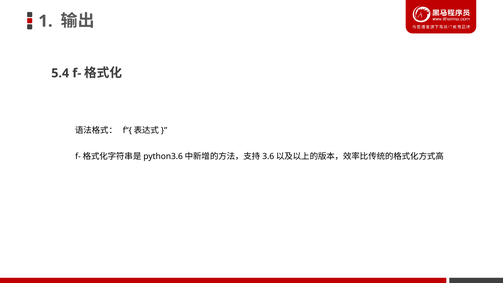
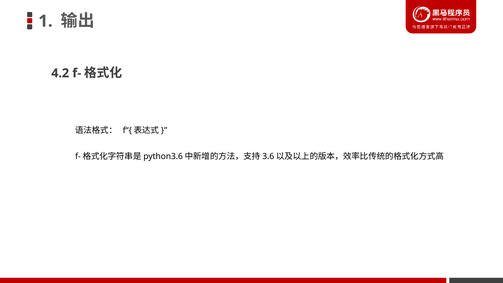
5.4: 5.4 -> 4.2 (60, 73)
